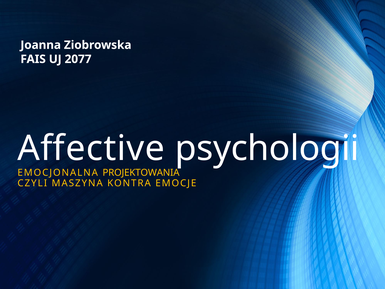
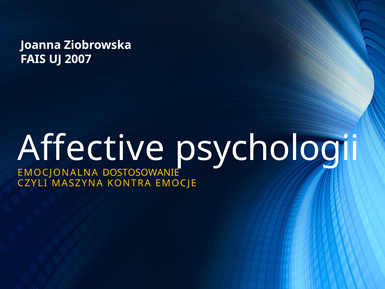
2077: 2077 -> 2007 (78, 59)
PROJEKTOWANIA: PROJEKTOWANIA -> DOSTOSOWANIE (141, 173)
